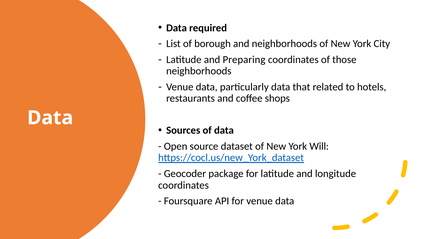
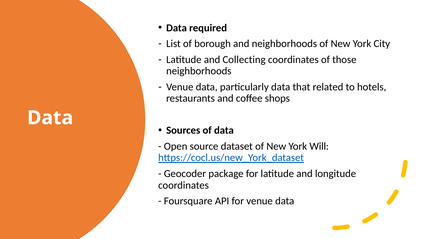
Preparing: Preparing -> Collecting (244, 60)
